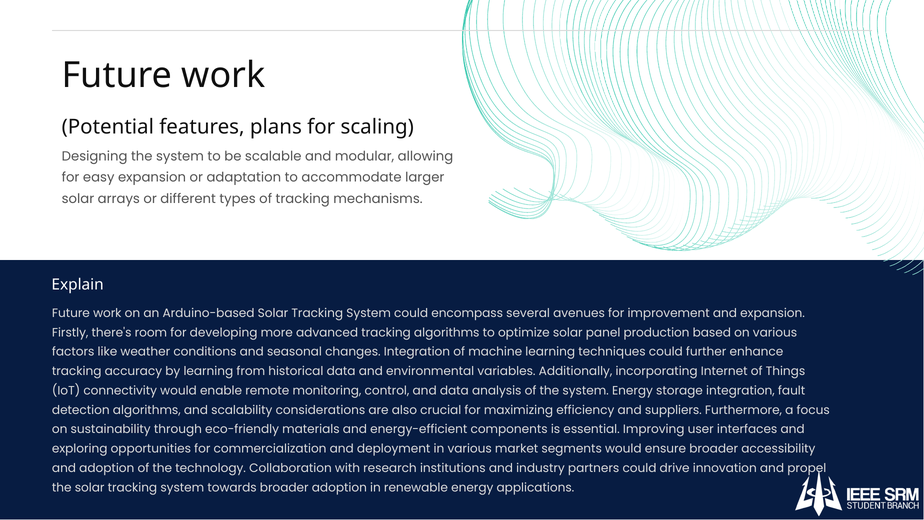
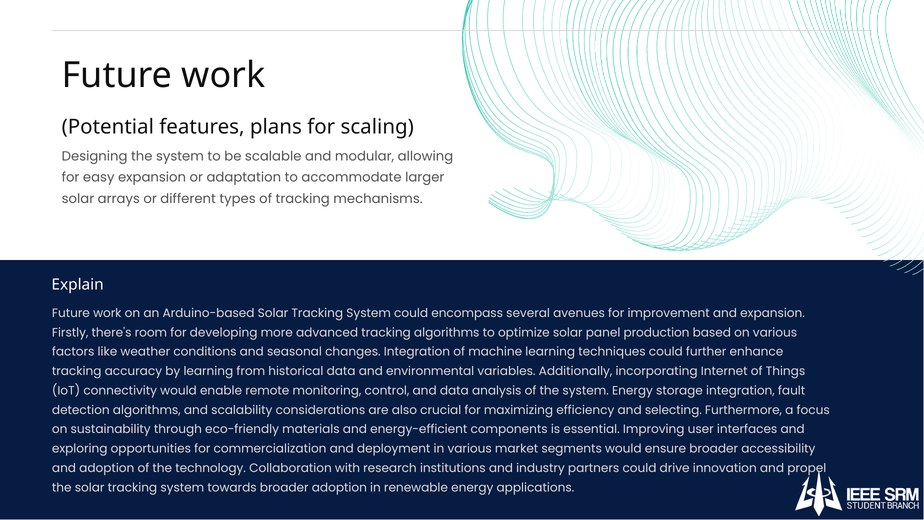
suppliers: suppliers -> selecting (673, 410)
